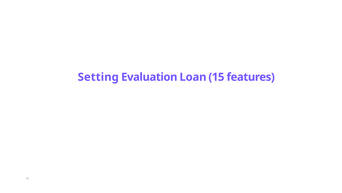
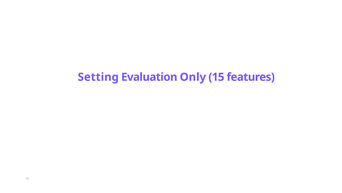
Loan: Loan -> Only (193, 77)
